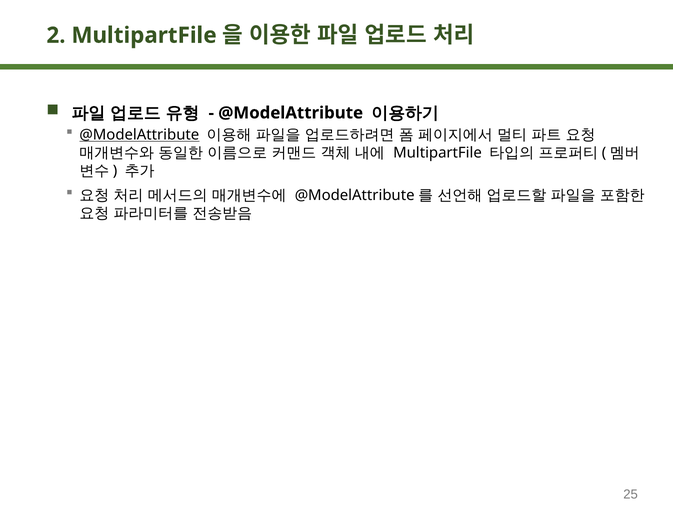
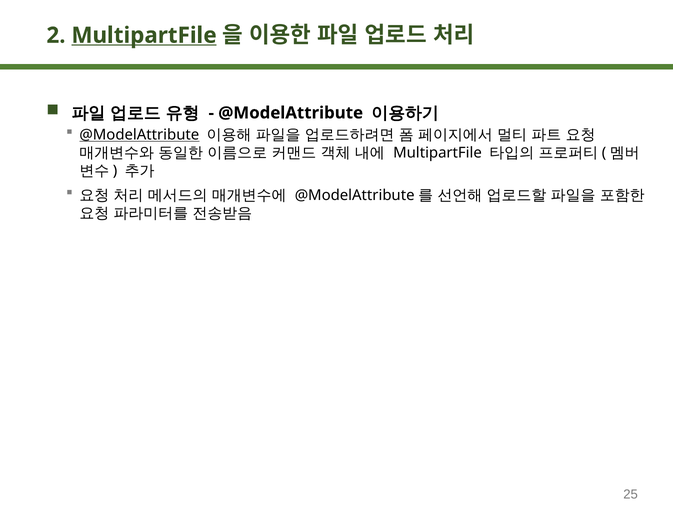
MultipartFile underline: none -> present (144, 35)
